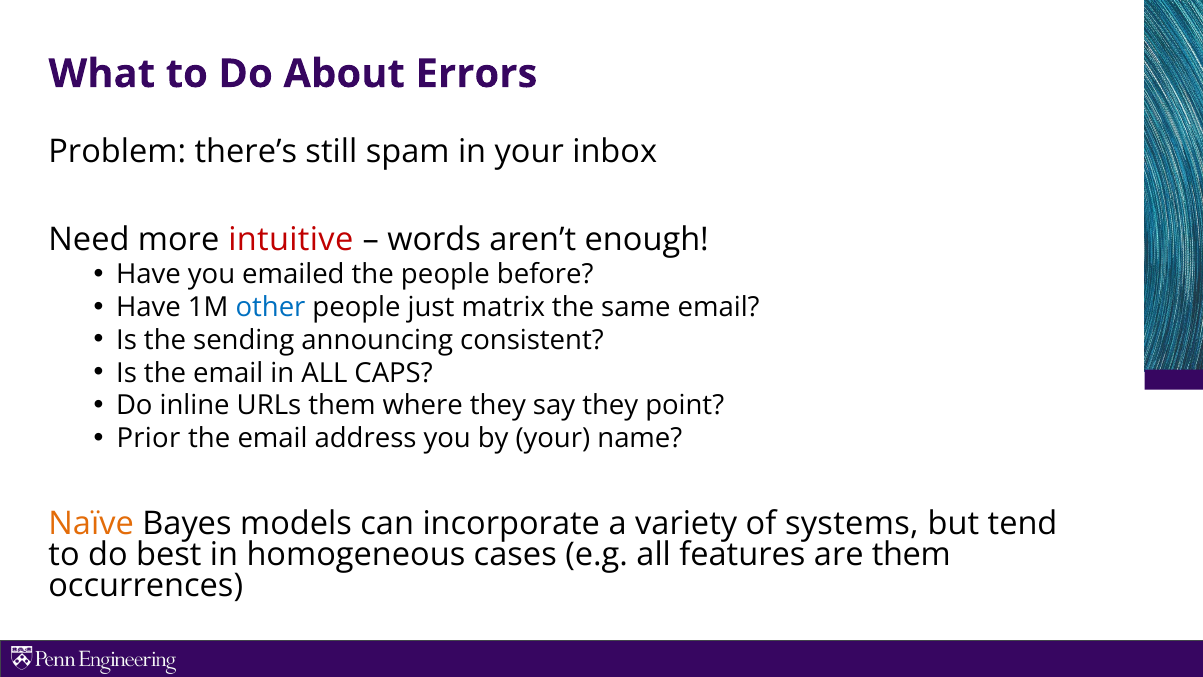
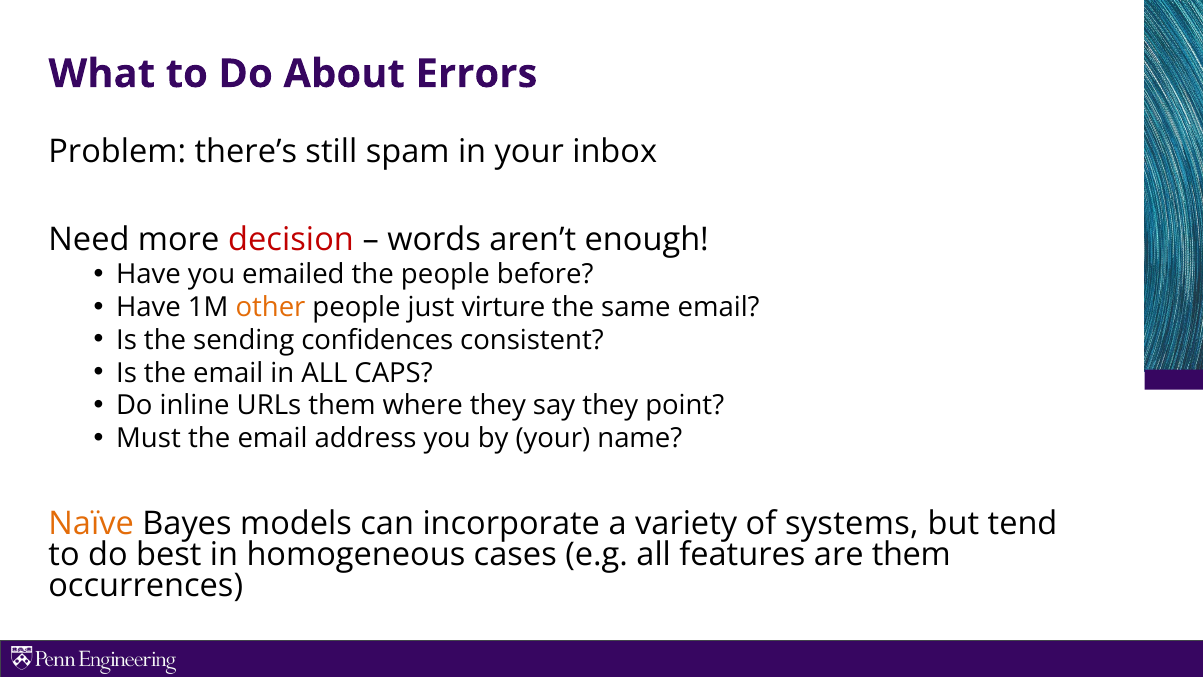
intuitive: intuitive -> decision (291, 239)
other colour: blue -> orange (271, 307)
matrix: matrix -> virture (503, 307)
announcing: announcing -> confidences (377, 340)
Prior: Prior -> Must (149, 438)
